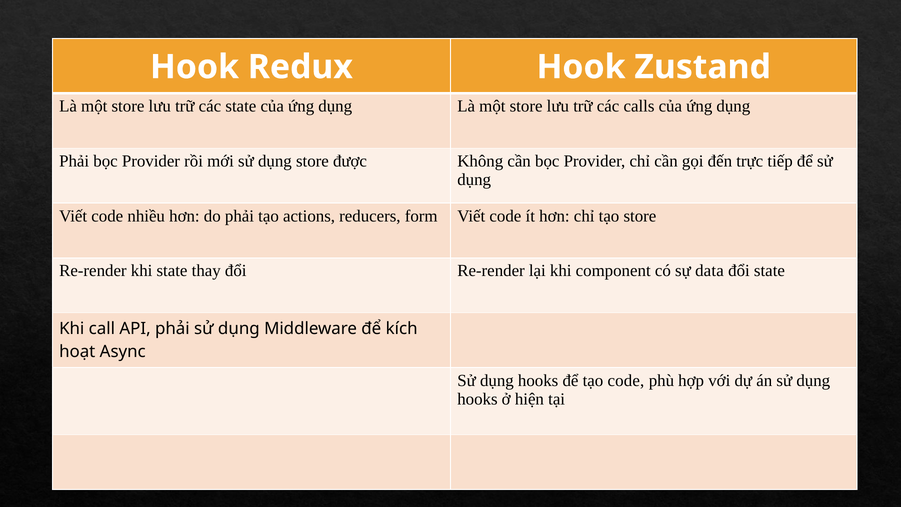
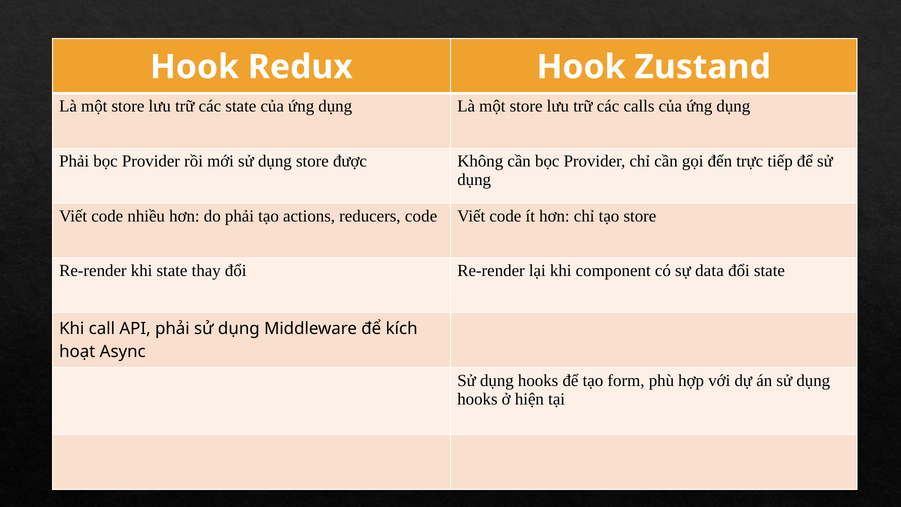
reducers form: form -> code (421, 216)
tạo code: code -> form (626, 380)
